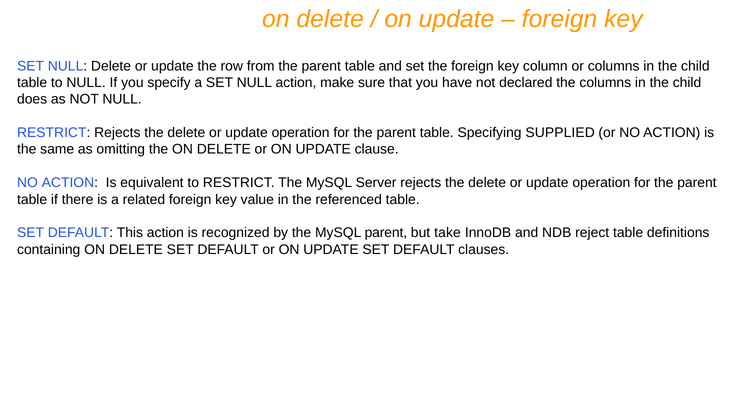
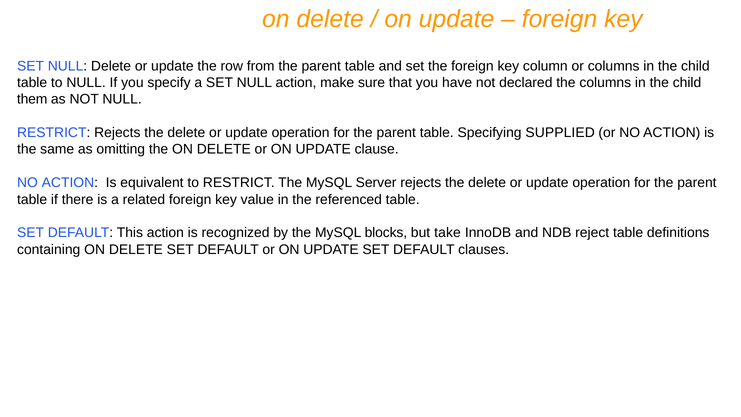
does: does -> them (32, 99)
MySQL parent: parent -> blocks (386, 233)
